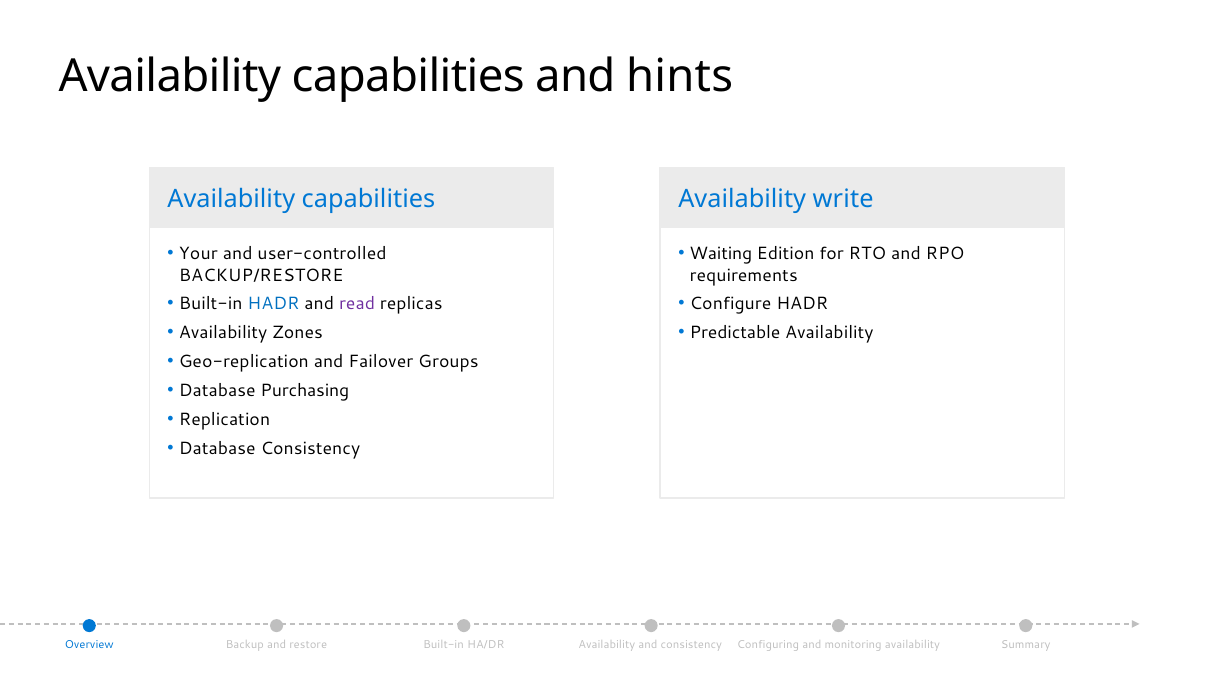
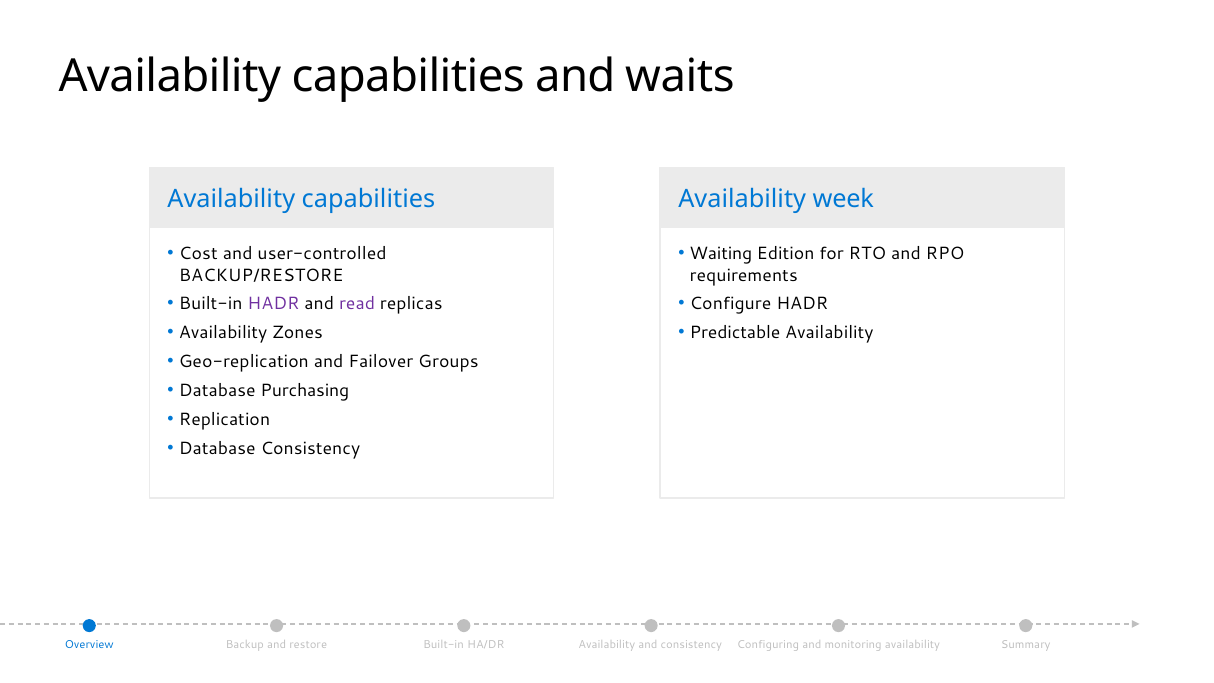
hints: hints -> waits (680, 76)
write: write -> week (843, 199)
Your: Your -> Cost (198, 254)
HADR colour: blue -> purple (274, 304)
